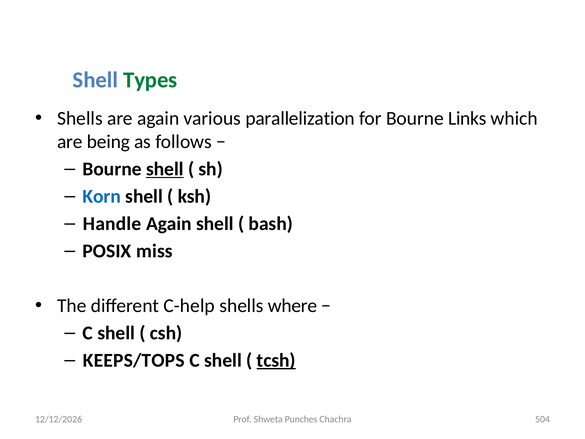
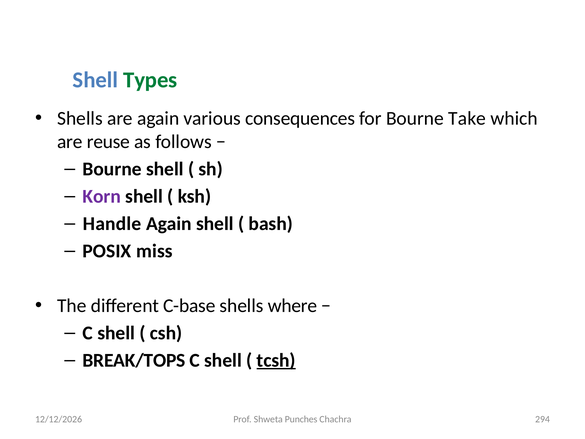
parallelization: parallelization -> consequences (300, 118)
Links: Links -> Take (467, 118)
being: being -> reuse (108, 142)
shell underline: present -> none (165, 169)
Korn colour: blue -> purple (102, 196)
C-help: C-help -> C-base (189, 306)
KEEPS/TOPS: KEEPS/TOPS -> BREAK/TOPS (134, 360)
504: 504 -> 294 (542, 419)
